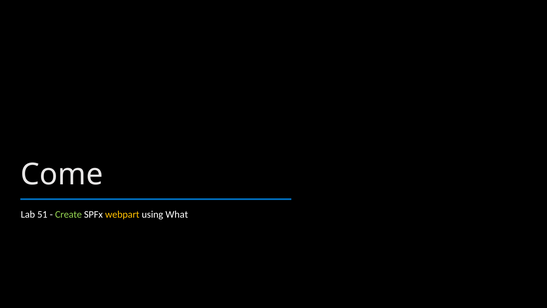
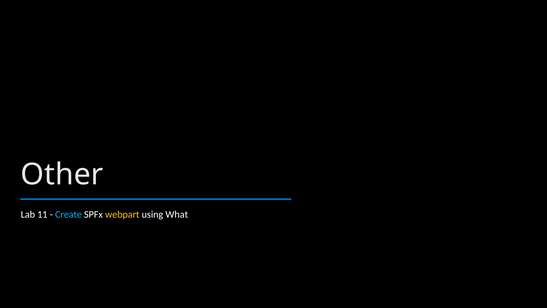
Come: Come -> Other (62, 174)
51: 51 -> 11 (42, 214)
Create colour: light green -> light blue (68, 214)
